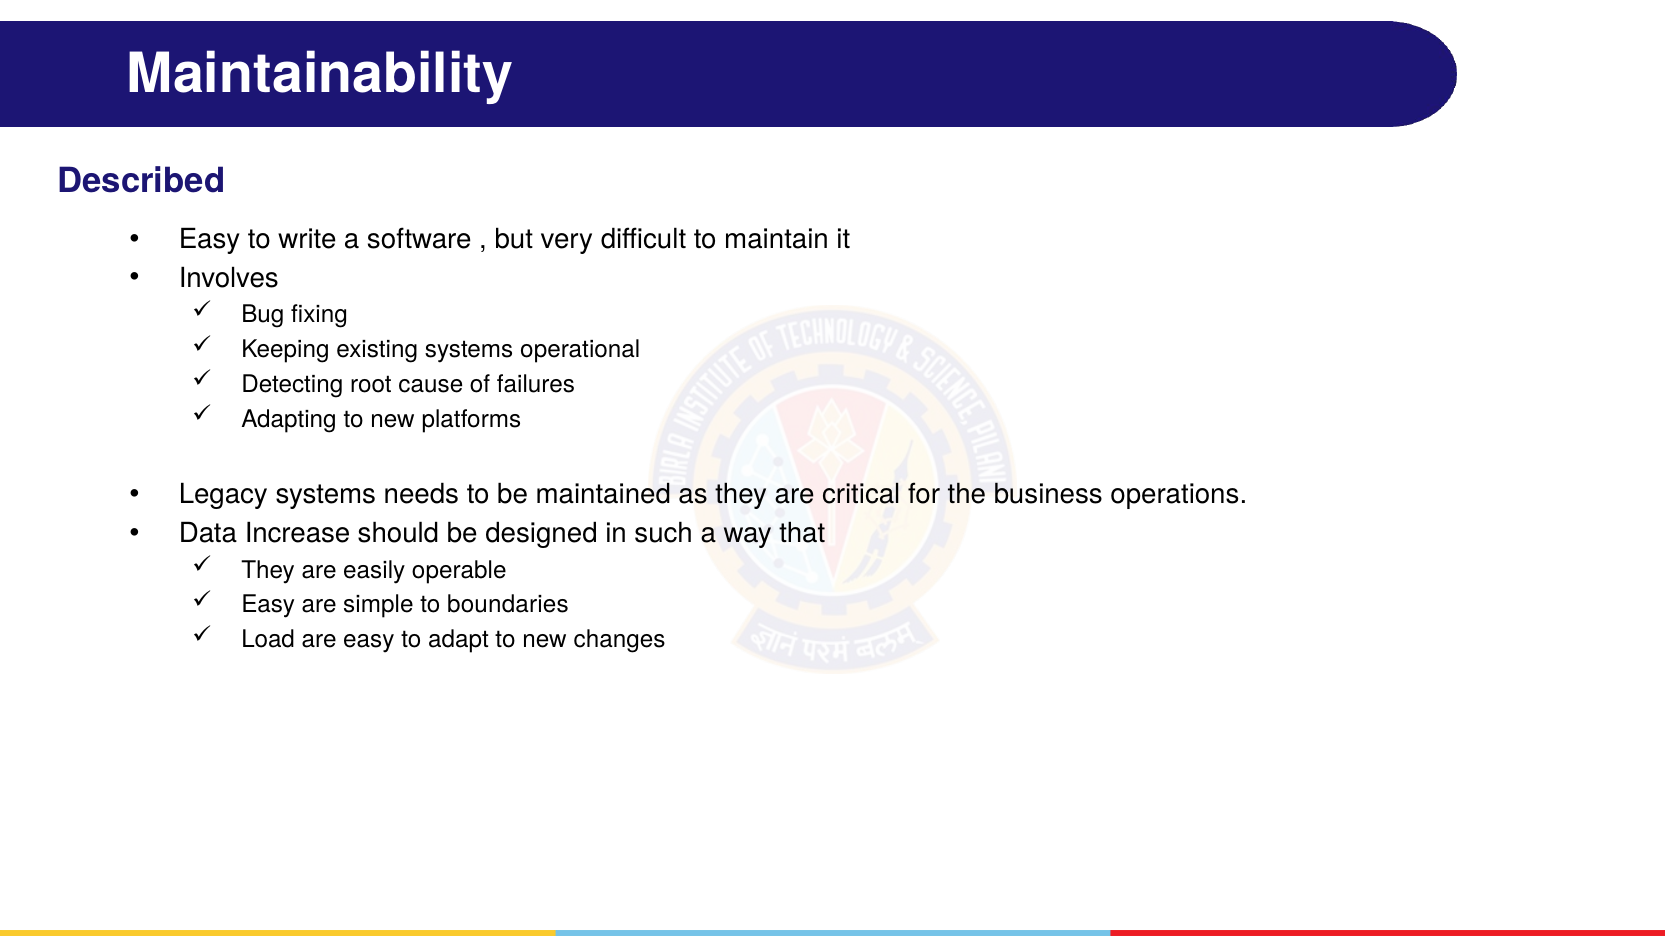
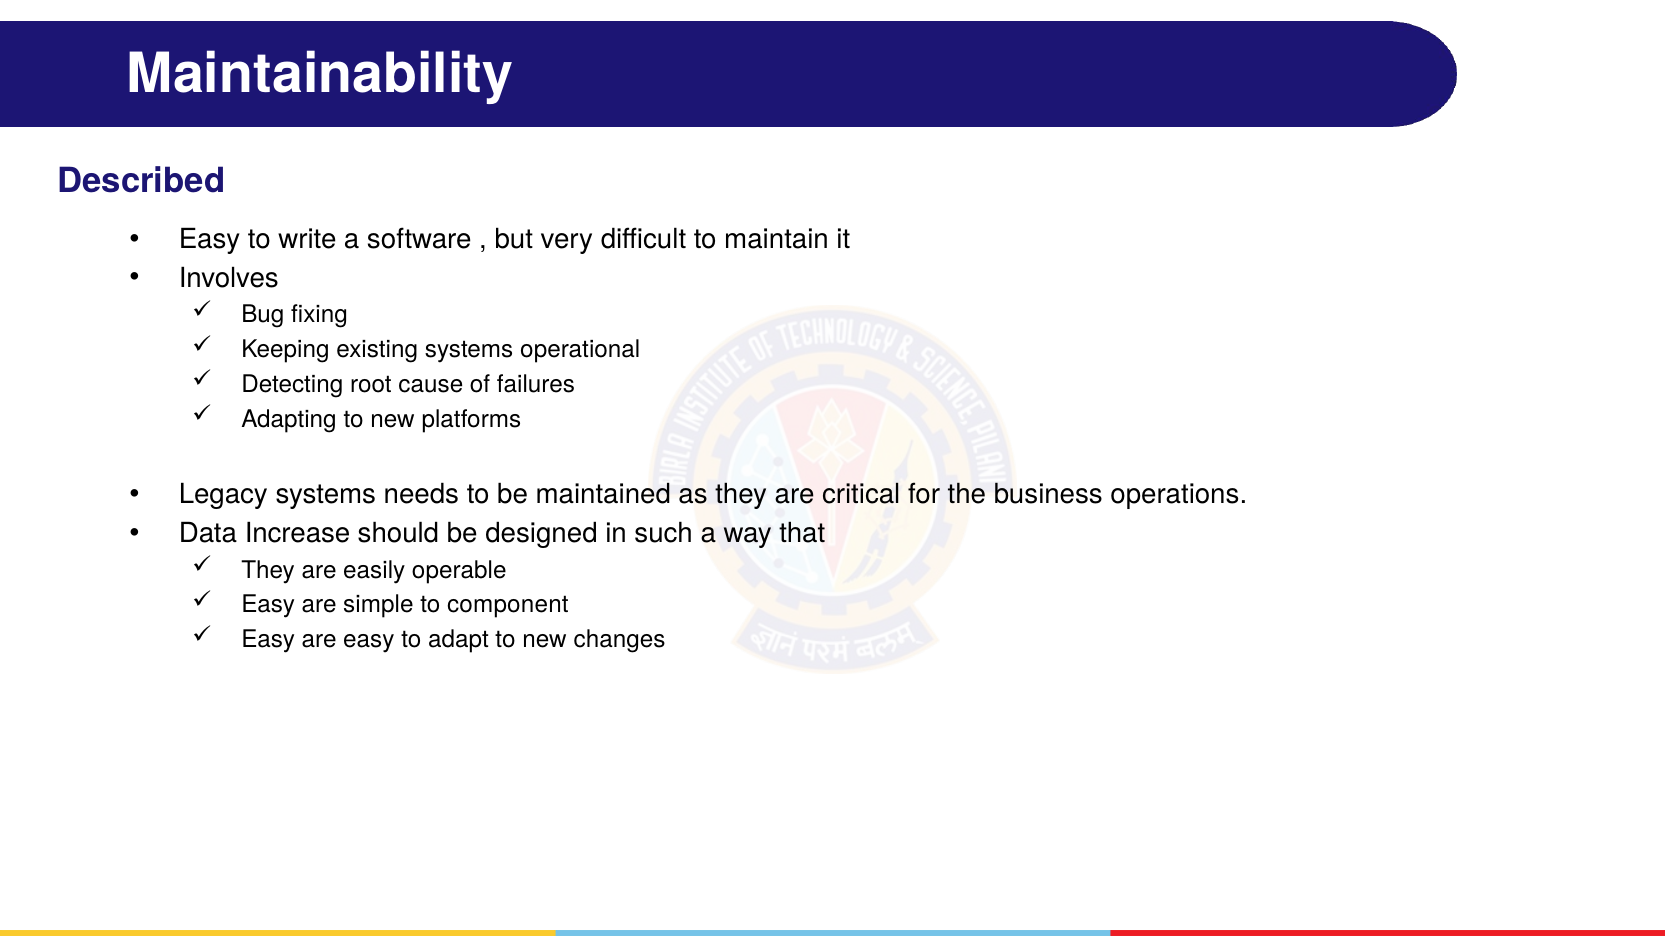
boundaries: boundaries -> component (508, 605)
Load: Load -> Easy (268, 640)
